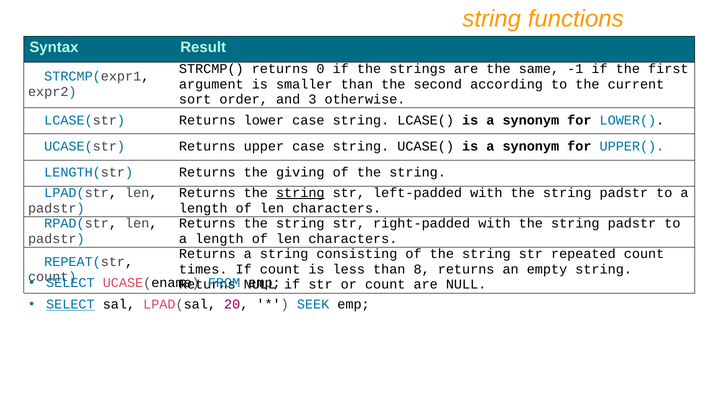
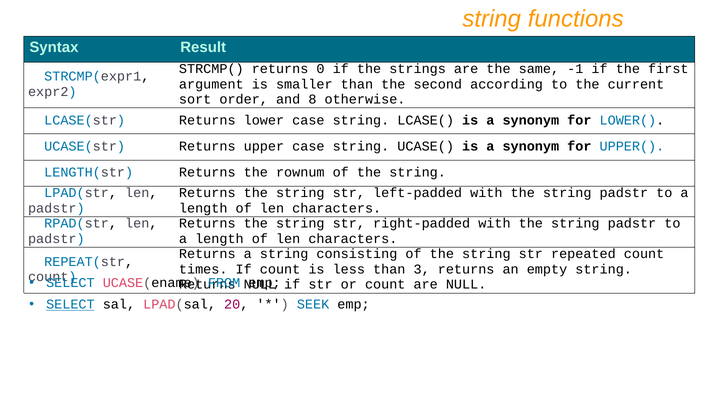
3: 3 -> 8 (312, 100)
giving: giving -> rownum (300, 172)
string underline: present -> none (300, 193)
8: 8 -> 3 (422, 270)
